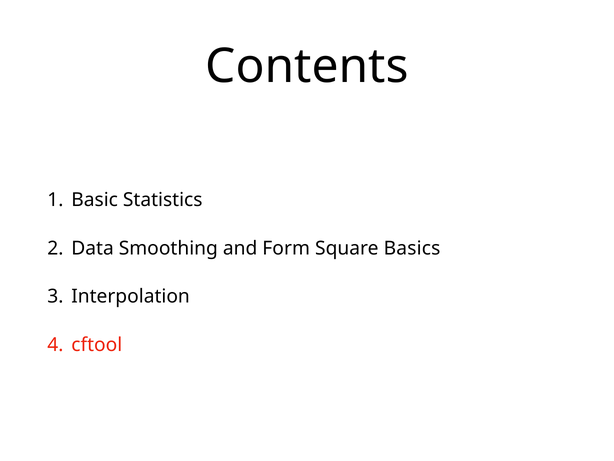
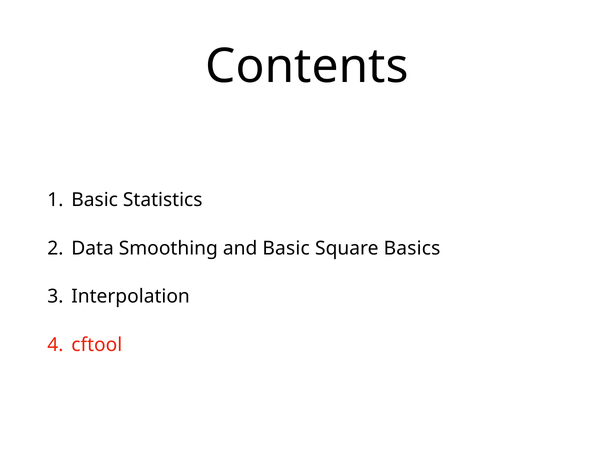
and Form: Form -> Basic (286, 248)
